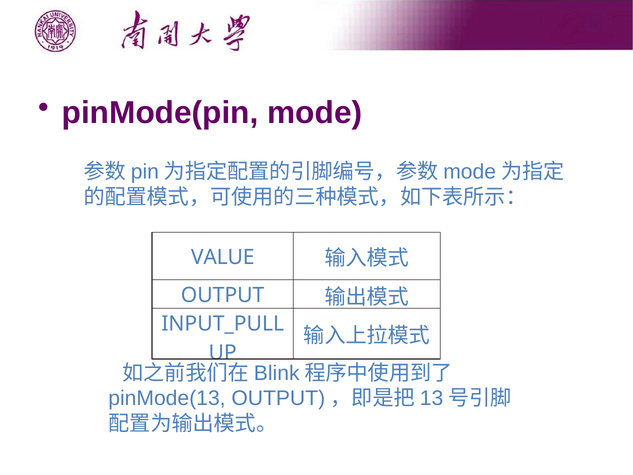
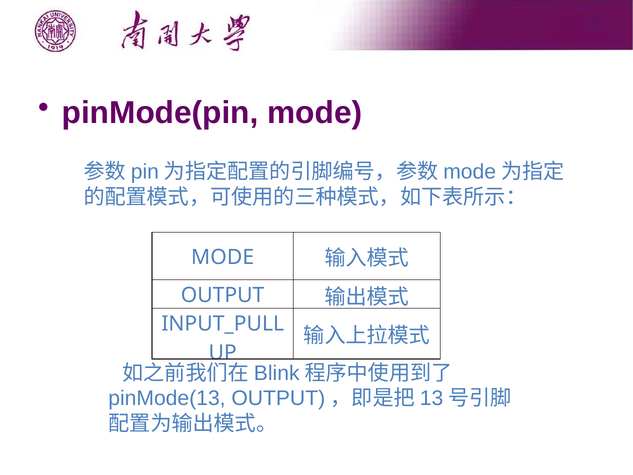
VALUE: VALUE -> MODE (223, 257)
